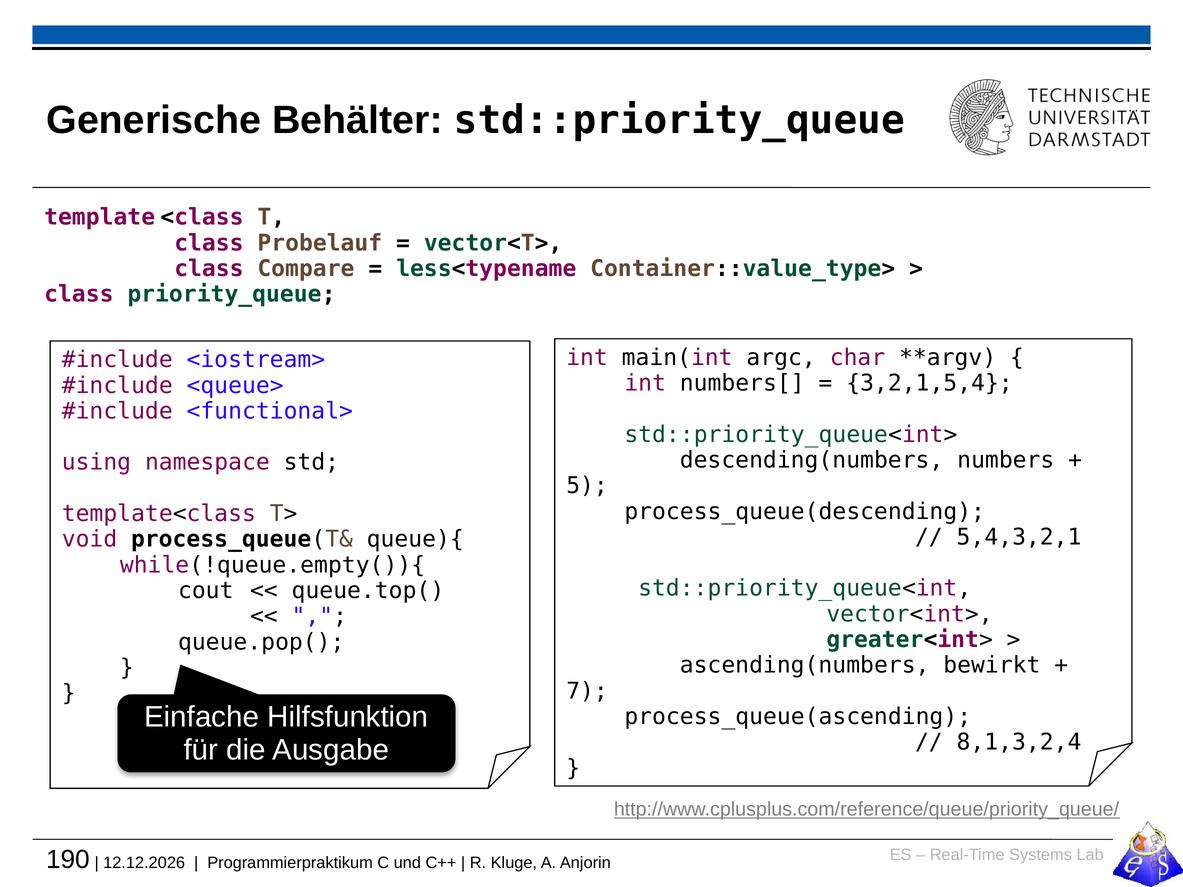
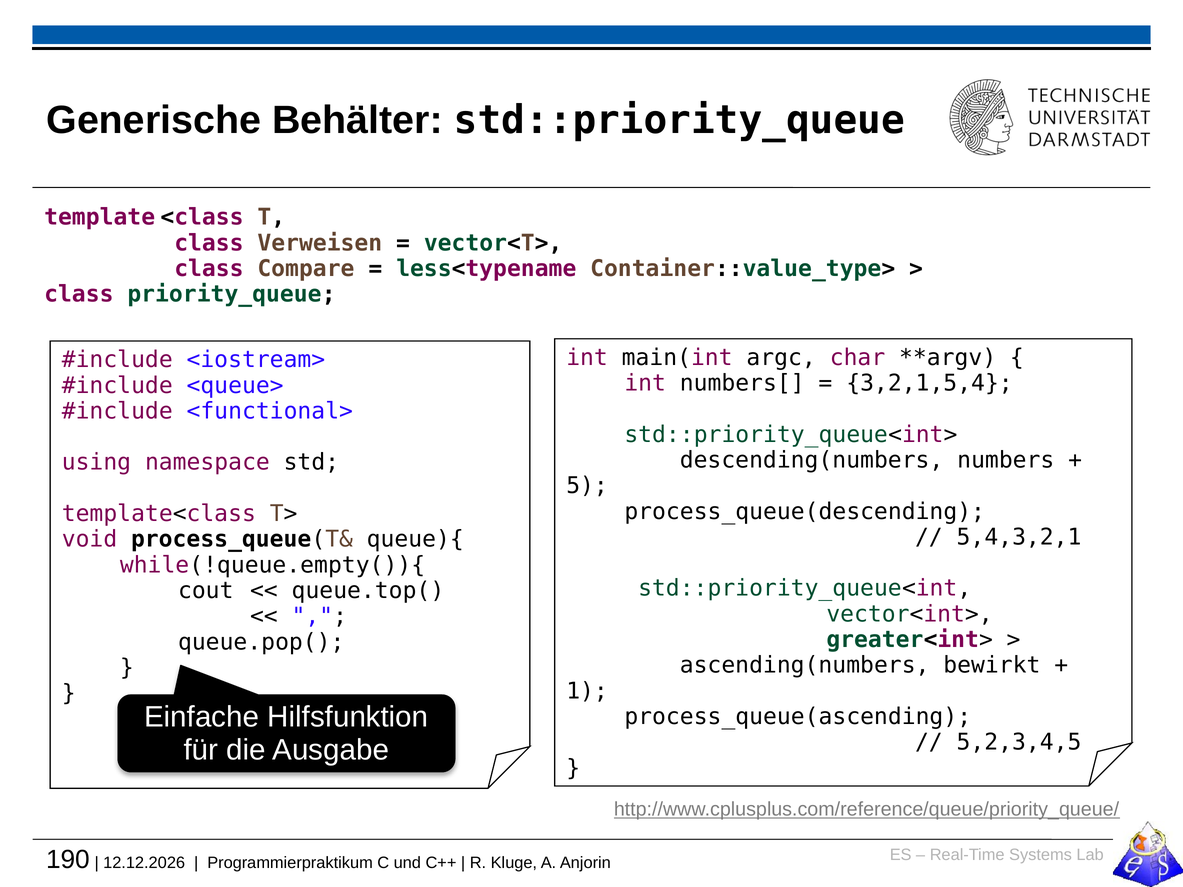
Probelauf: Probelauf -> Verweisen (320, 243)
7: 7 -> 1 (587, 691)
8,1,3,2,4: 8,1,3,2,4 -> 5,2,3,4,5 (1019, 743)
